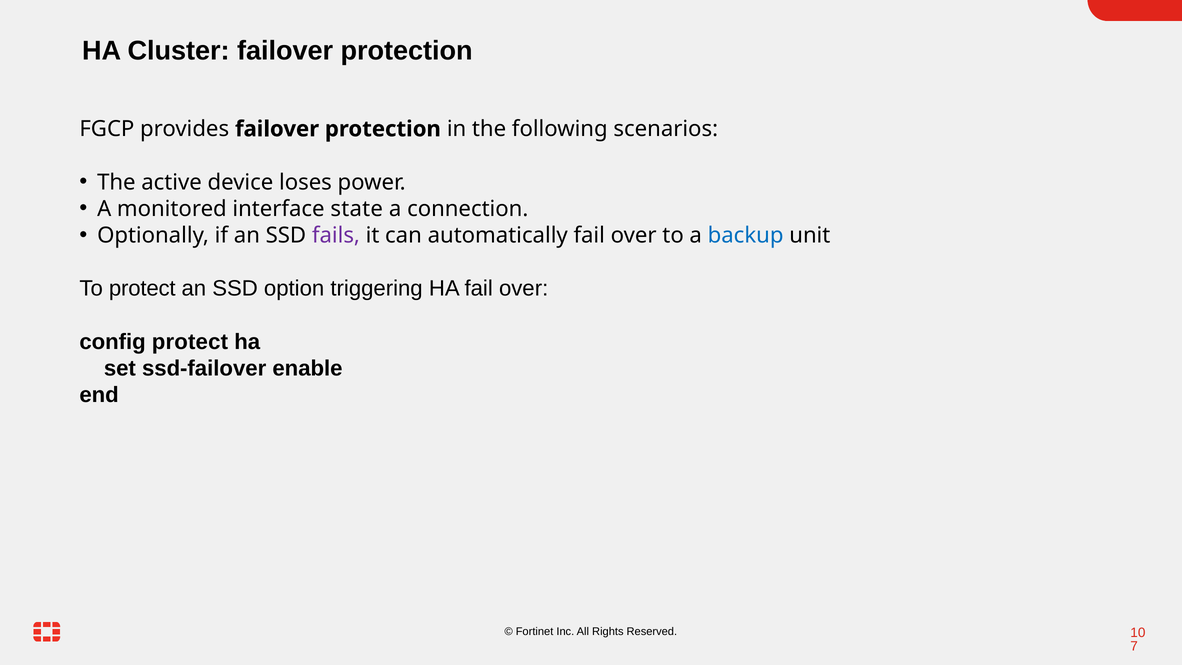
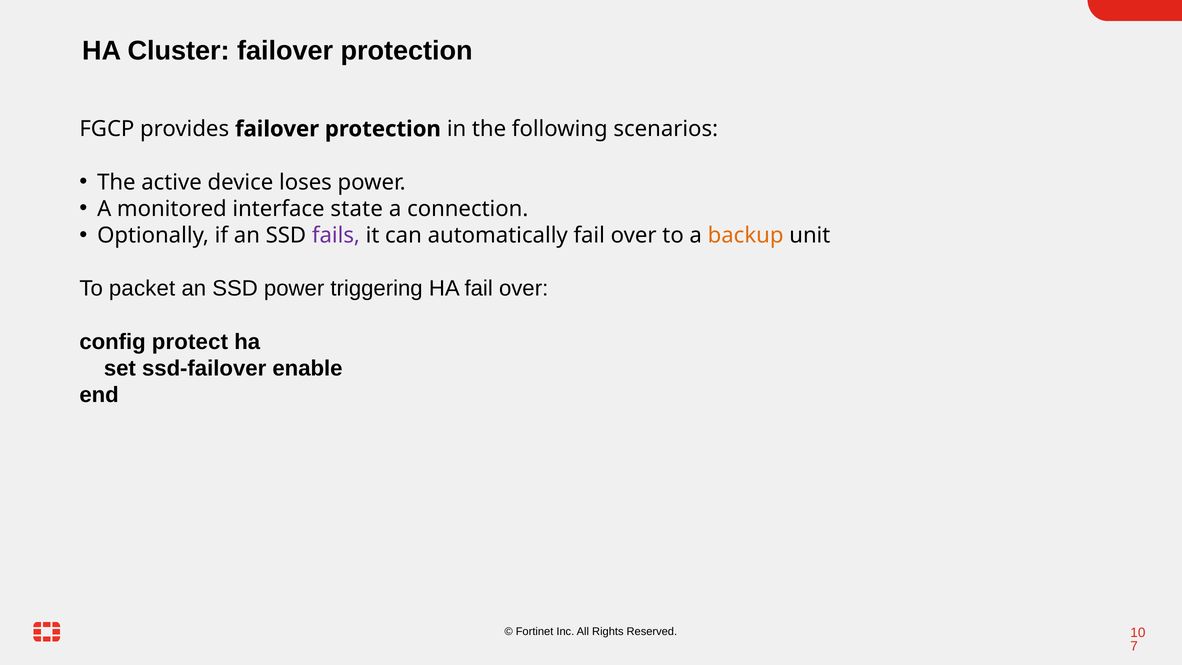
backup colour: blue -> orange (746, 235)
To protect: protect -> packet (142, 289)
SSD option: option -> power (294, 289)
